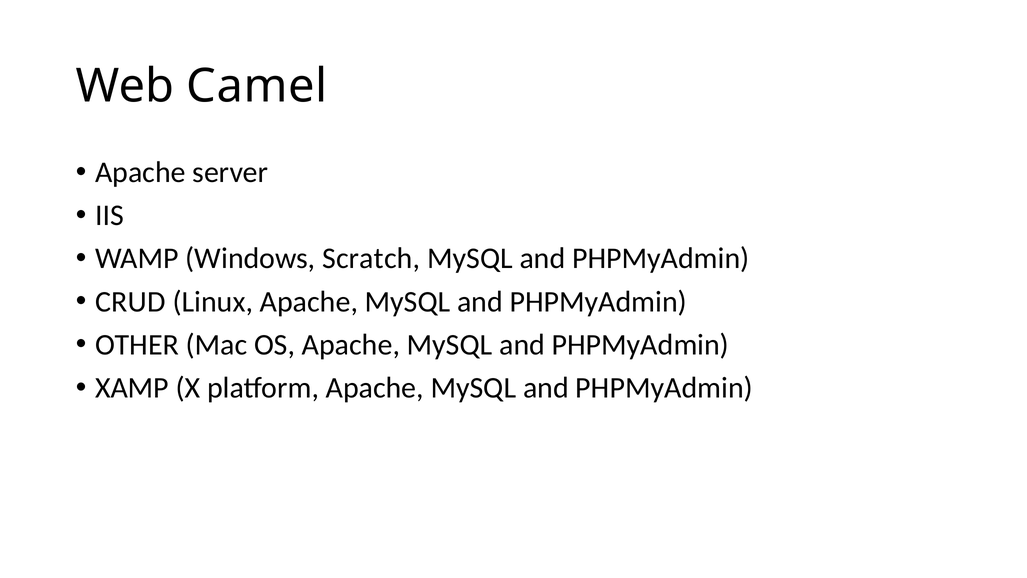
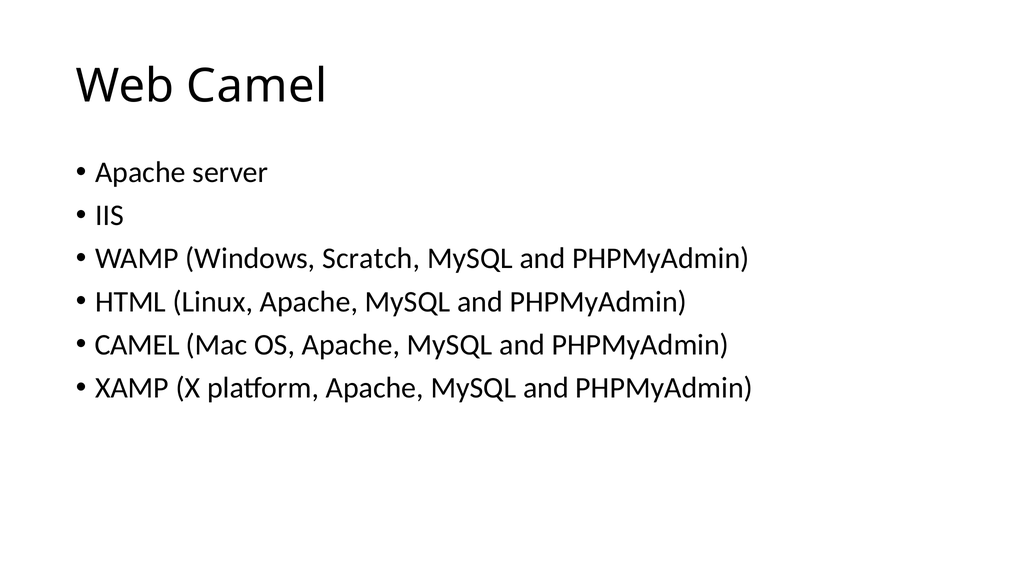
CRUD: CRUD -> HTML (131, 301)
OTHER: OTHER -> CAMEL (137, 345)
